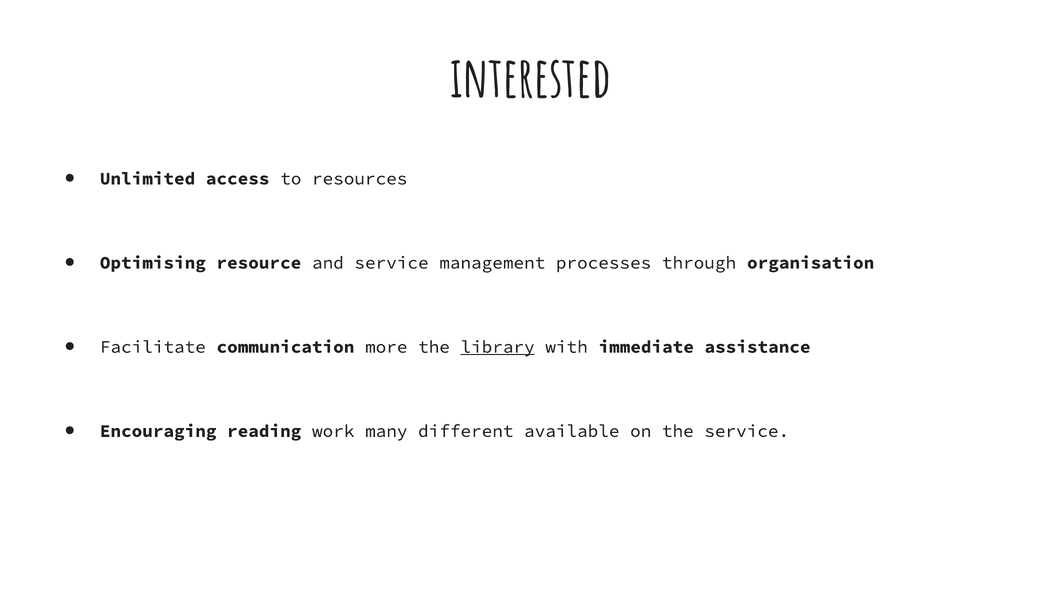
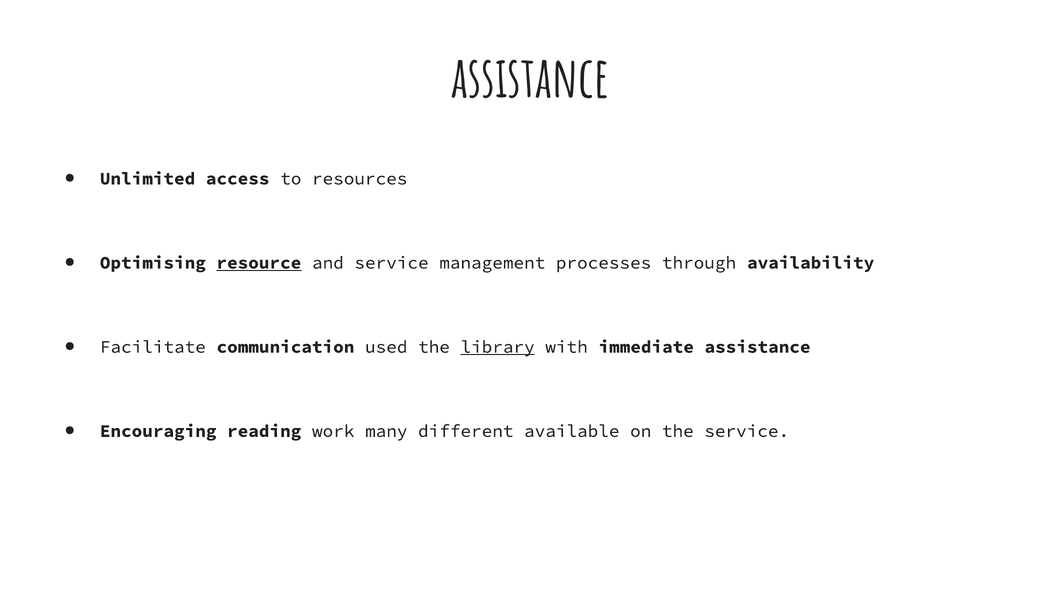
interested: interested -> assistance (530, 79)
resource underline: none -> present (259, 263)
organisation: organisation -> availability (811, 263)
more: more -> used (386, 347)
